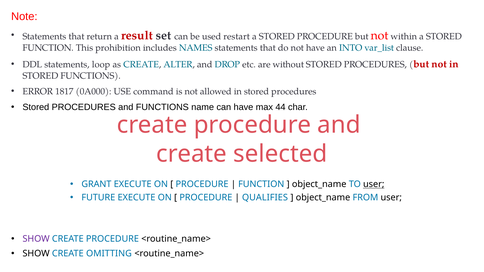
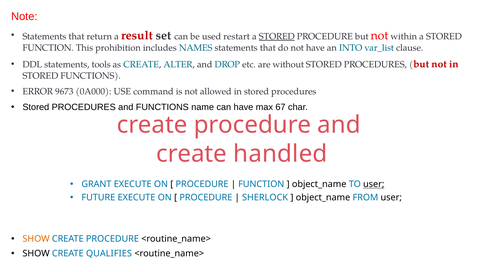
STORED underline: none -> present (277, 37)
loop: loop -> tools (101, 65)
1817: 1817 -> 9673 (64, 92)
44: 44 -> 67 (280, 107)
selected: selected -> handled (280, 154)
QUALIFIES: QUALIFIES -> SHERLOCK (265, 198)
SHOW colour: purple -> orange (36, 239)
OMITTING: OMITTING -> QUALIFIES (109, 254)
